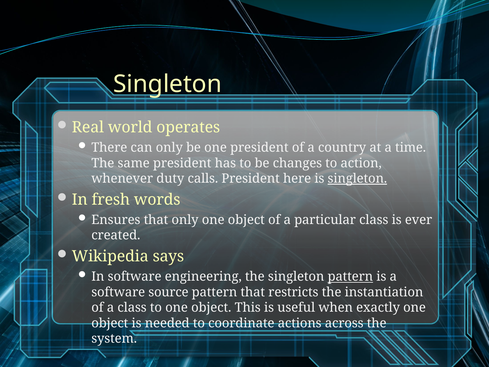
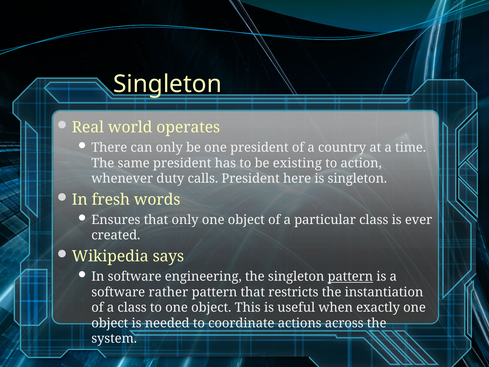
changes: changes -> existing (297, 163)
singleton underline: present -> none (357, 178)
source: source -> rather (168, 292)
